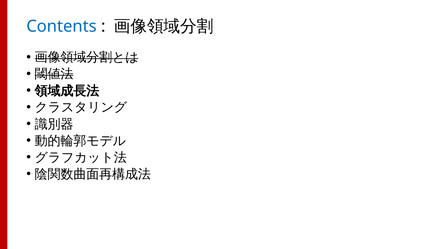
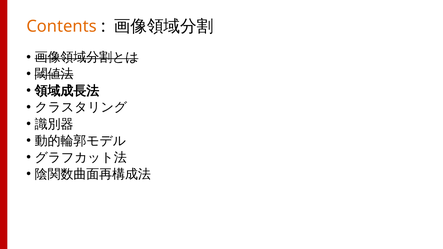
Contents colour: blue -> orange (62, 26)
